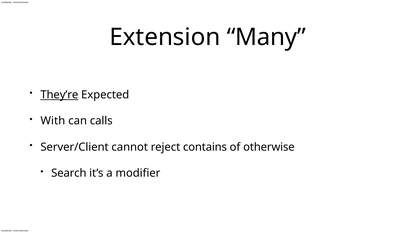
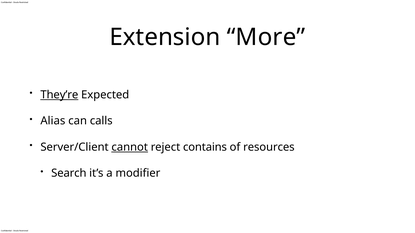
Many: Many -> More (266, 37)
With: With -> Alias (53, 121)
cannot underline: none -> present (130, 147)
otherwise: otherwise -> resources (269, 147)
